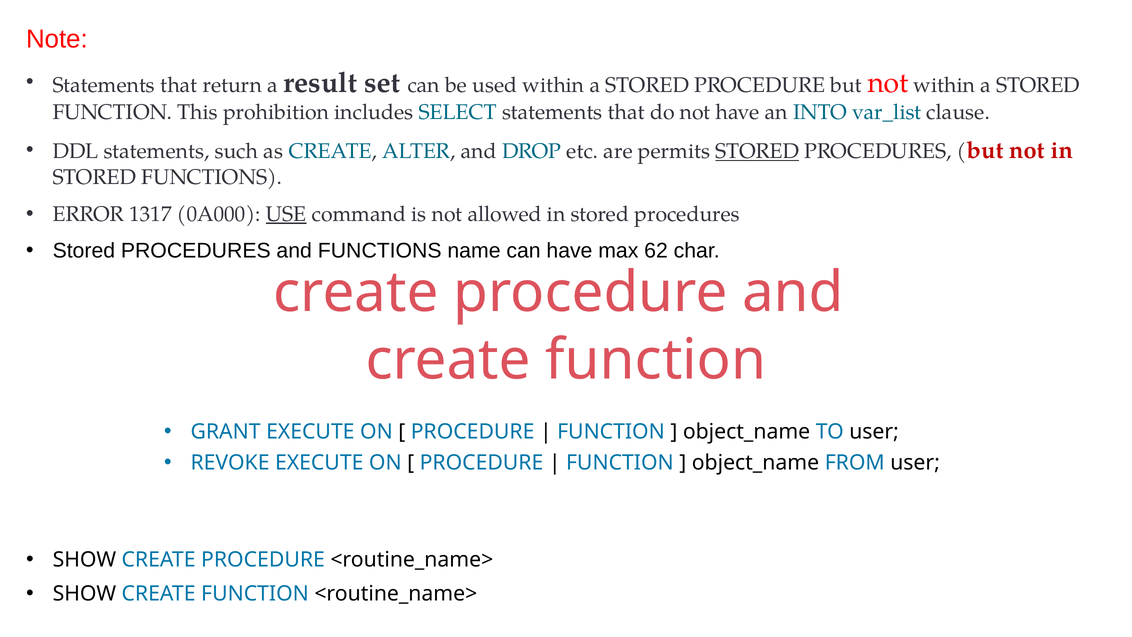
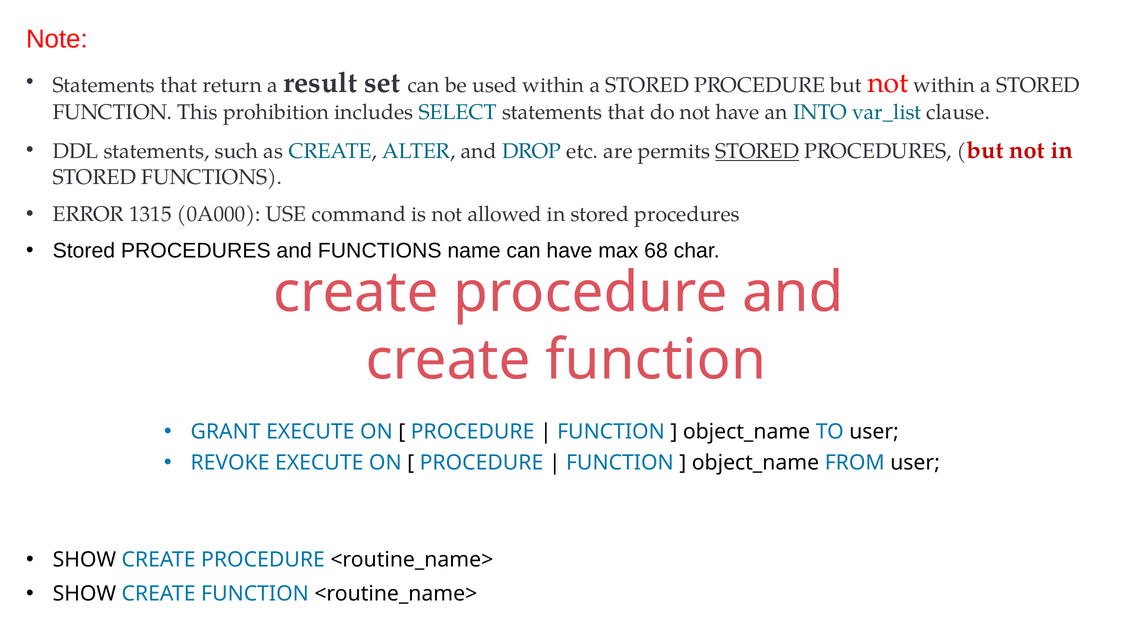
1317: 1317 -> 1315 (150, 214)
USE underline: present -> none (286, 214)
62: 62 -> 68 (656, 251)
